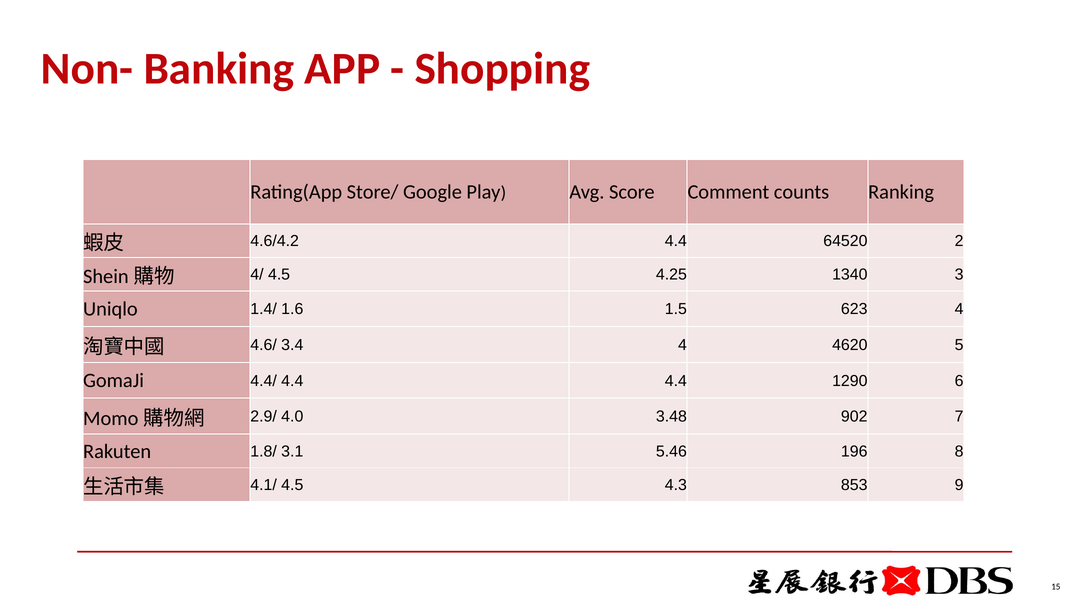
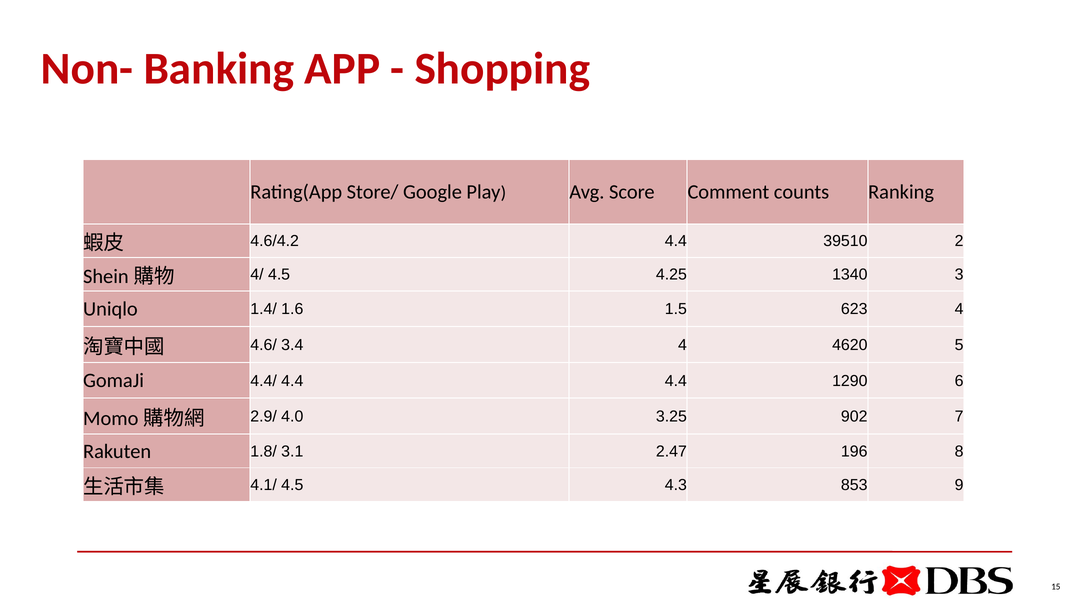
64520: 64520 -> 39510 (845, 241)
3.48: 3.48 -> 3.25 (671, 417)
5.46: 5.46 -> 2.47 (671, 451)
